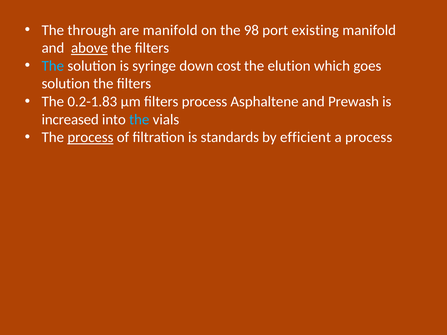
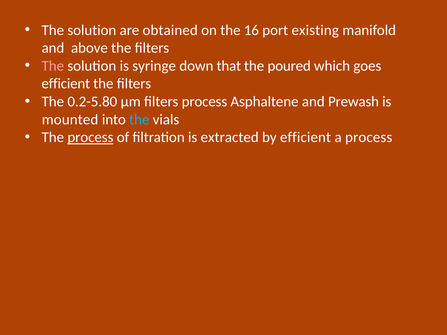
through: through -> solution (92, 30)
are manifold: manifold -> obtained (170, 30)
98: 98 -> 16 (251, 30)
above underline: present -> none (89, 48)
The colour: light blue -> pink (53, 66)
cost: cost -> that (229, 66)
elution: elution -> poured (289, 66)
solution: solution -> efficient (66, 84)
0.2-1.83: 0.2-1.83 -> 0.2-5.80 (92, 102)
increased: increased -> mounted (70, 120)
standards: standards -> extracted (230, 137)
